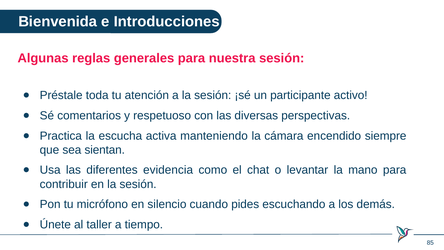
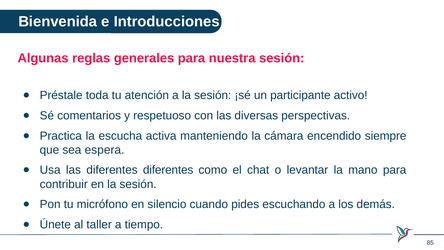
sientan: sientan -> espera (105, 150)
diferentes evidencia: evidencia -> diferentes (168, 170)
